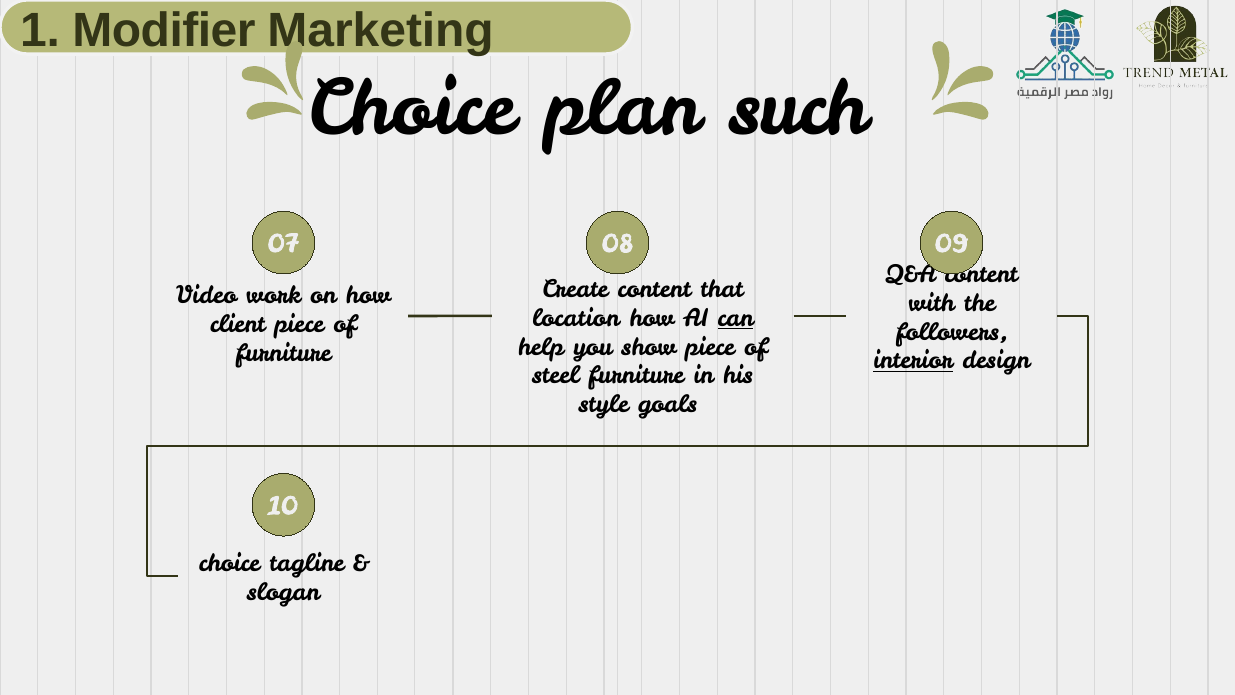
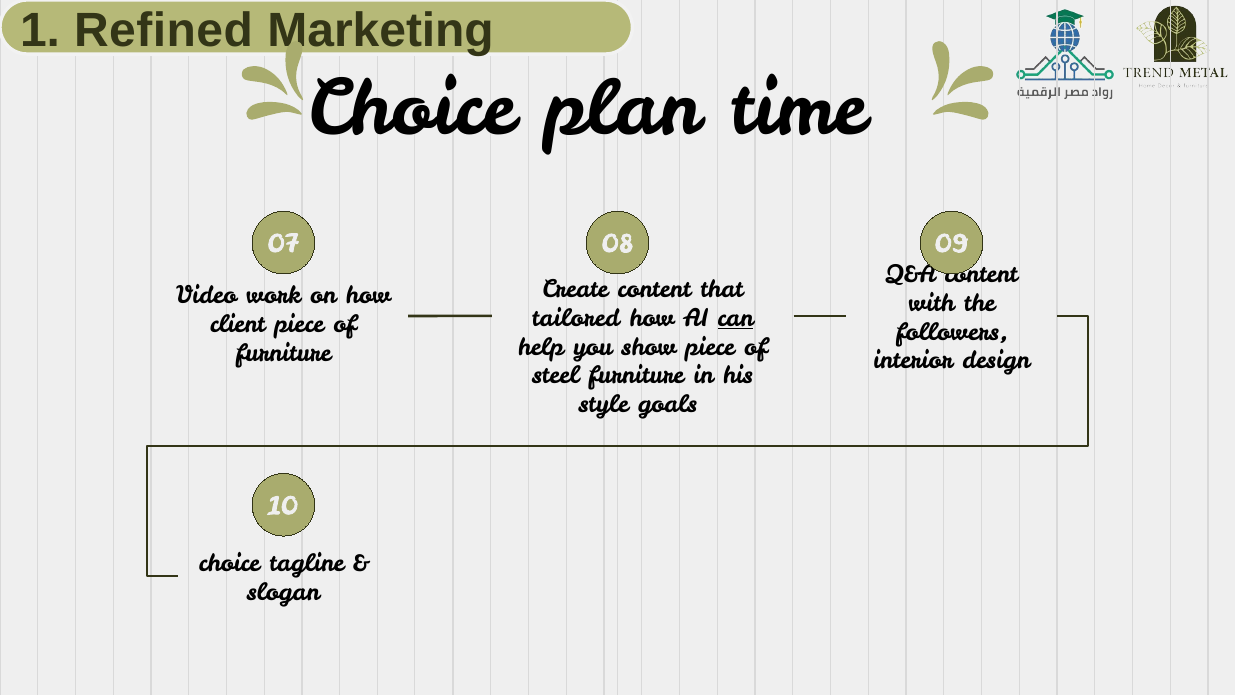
Modifier: Modifier -> Refined (163, 30)
such: such -> time (798, 110)
location: location -> tailored (576, 318)
interior underline: present -> none (913, 361)
